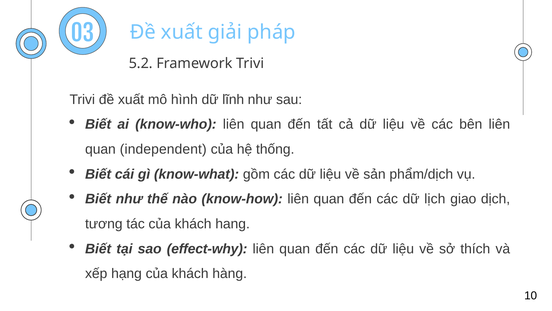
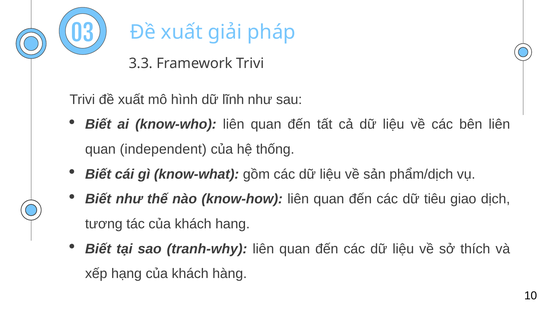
5.2: 5.2 -> 3.3 (141, 63)
lịch: lịch -> tiêu (435, 199)
effect-why: effect-why -> tranh-why (207, 248)
